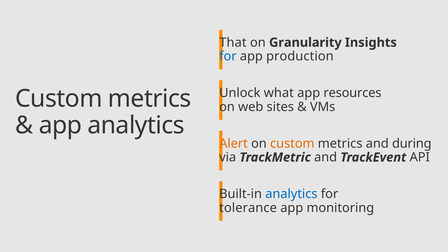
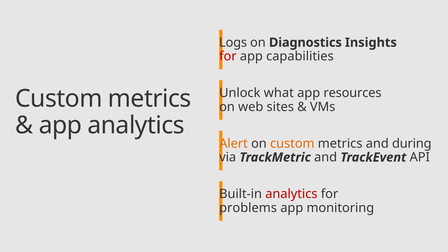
That: That -> Logs (233, 43)
Granularity: Granularity -> Diagnostics (305, 43)
for colour: blue -> red (228, 56)
production: production -> capabilities (300, 56)
analytics colour: blue -> red (291, 194)
tolerance: tolerance -> problems (248, 208)
